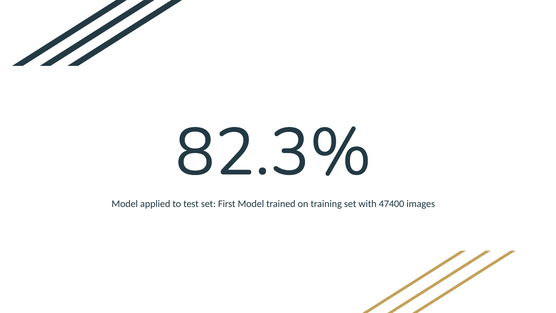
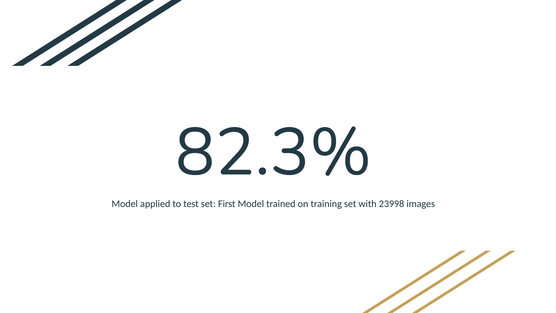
47400: 47400 -> 23998 (392, 204)
